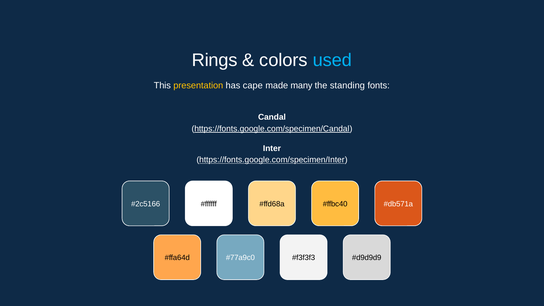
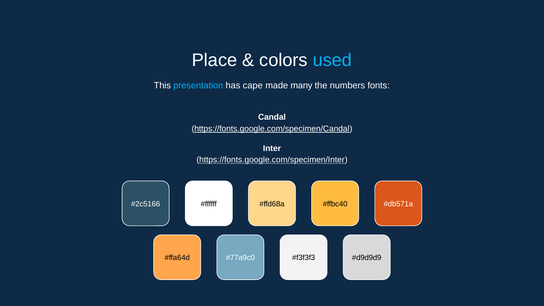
Rings: Rings -> Place (215, 60)
presentation colour: yellow -> light blue (198, 86)
standing: standing -> numbers (347, 86)
